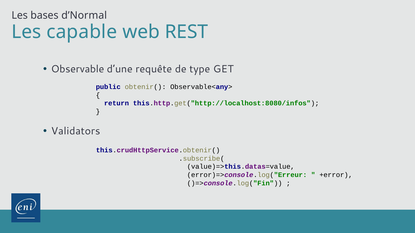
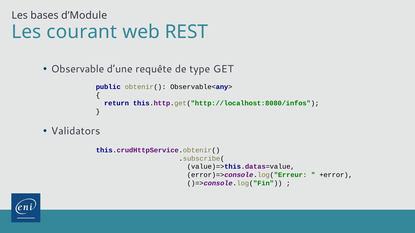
d’Normal: d’Normal -> d’Module (84, 16)
capable: capable -> courant (82, 32)
